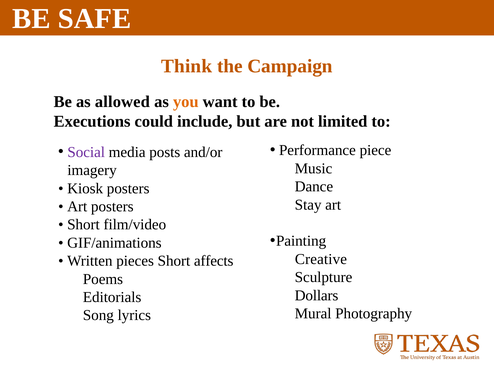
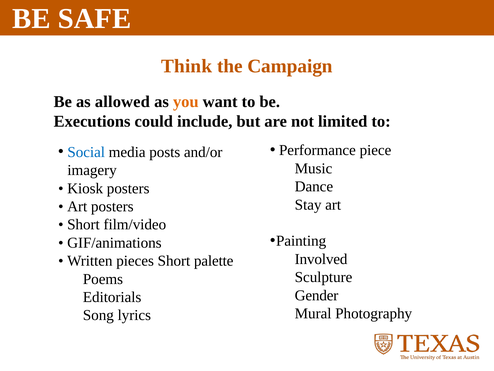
Social colour: purple -> blue (86, 152)
Creative: Creative -> Involved (321, 259)
affects: affects -> palette (214, 261)
Dollars: Dollars -> Gender (317, 295)
